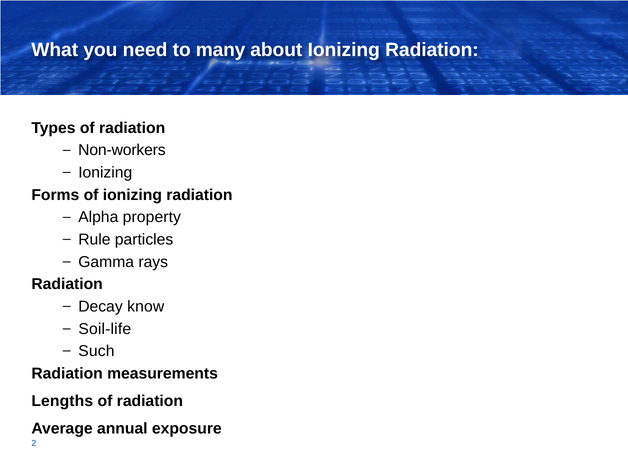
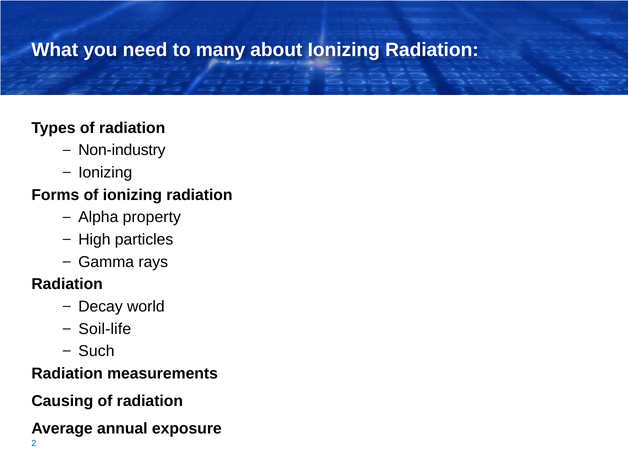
Non-workers: Non-workers -> Non-industry (122, 150)
Rule: Rule -> High (94, 240)
know: know -> world (146, 307)
Lengths: Lengths -> Causing (62, 401)
